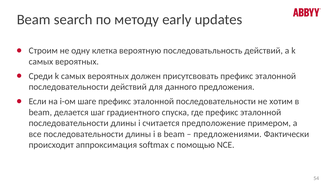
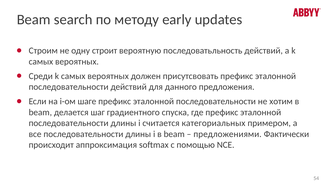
клетка: клетка -> строит (105, 51)
предположение: предположение -> категориальных (214, 124)
